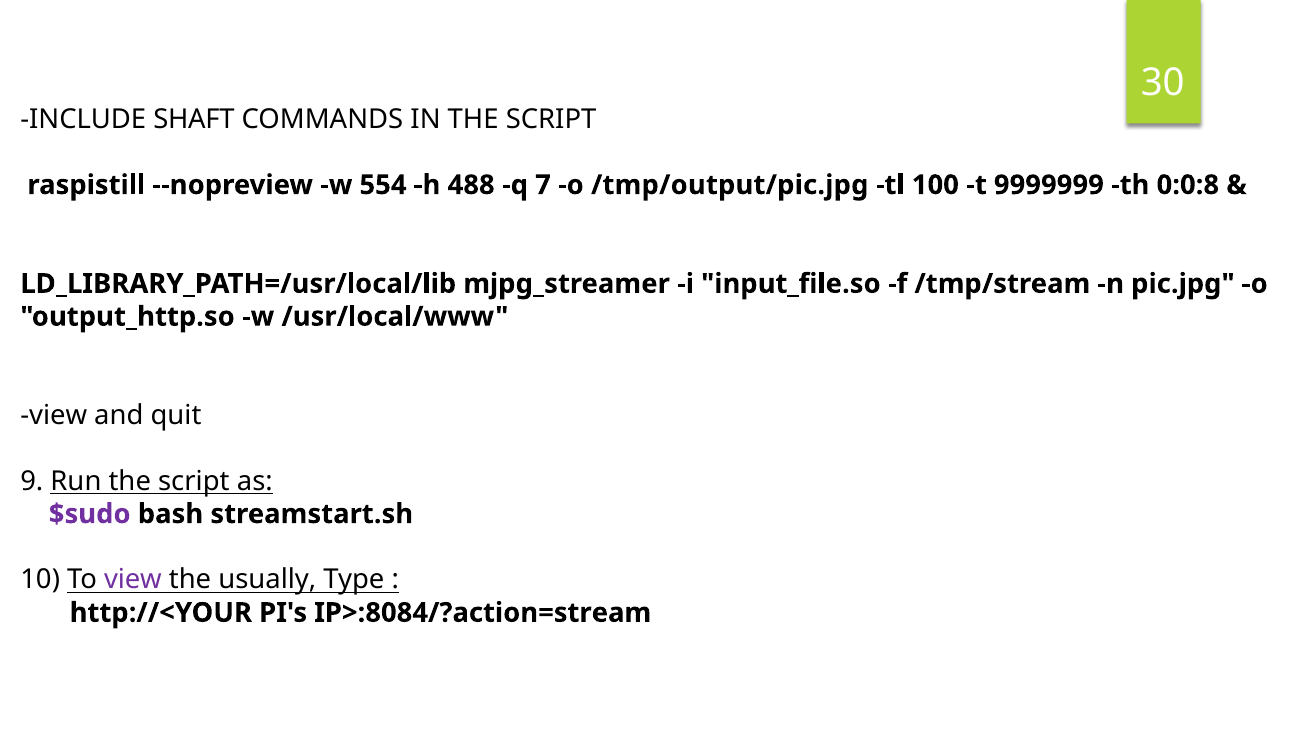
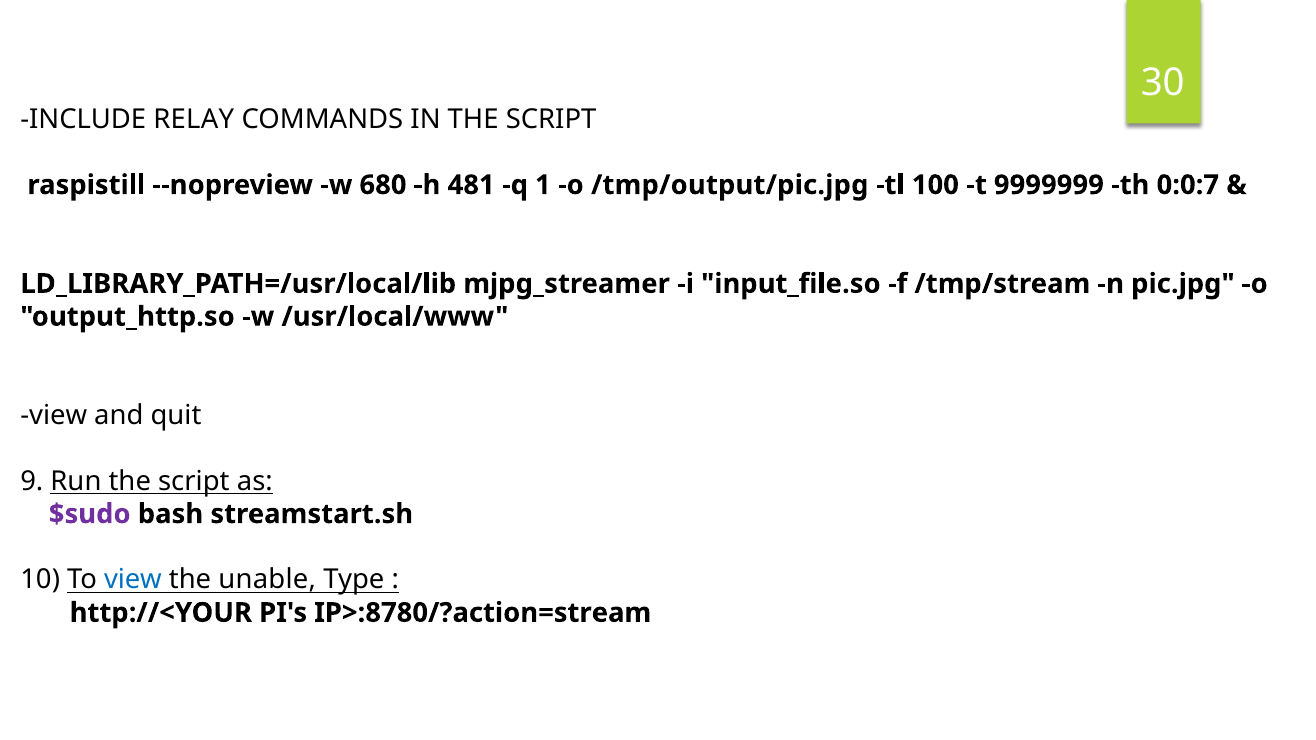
SHAFT: SHAFT -> RELAY (194, 119)
554: 554 -> 680 (383, 185)
488: 488 -> 481 (471, 185)
7: 7 -> 1 (543, 185)
0:0:8: 0:0:8 -> 0:0:7 (1188, 185)
view colour: purple -> blue (133, 580)
usually: usually -> unable (267, 580)
IP>:8084/?action=stream: IP>:8084/?action=stream -> IP>:8780/?action=stream (483, 613)
